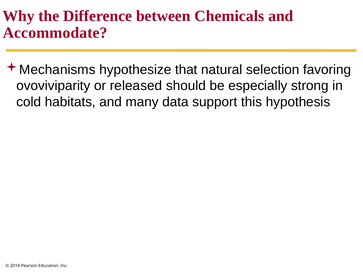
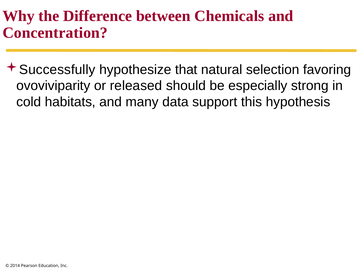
Accommodate: Accommodate -> Concentration (55, 33)
Mechanisms: Mechanisms -> Successfully (57, 70)
